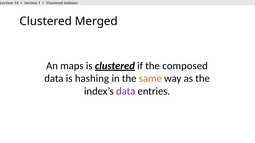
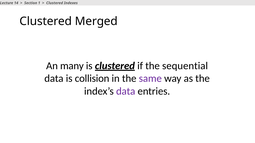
maps: maps -> many (72, 66)
composed: composed -> sequential (185, 66)
hashing: hashing -> collision (92, 79)
same colour: orange -> purple (150, 79)
